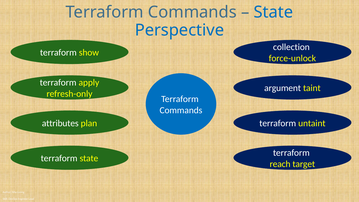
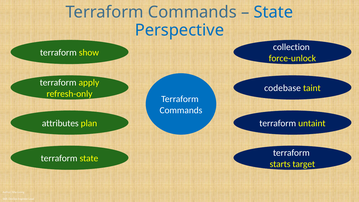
argument: argument -> codebase (283, 88)
reach: reach -> starts (280, 164)
